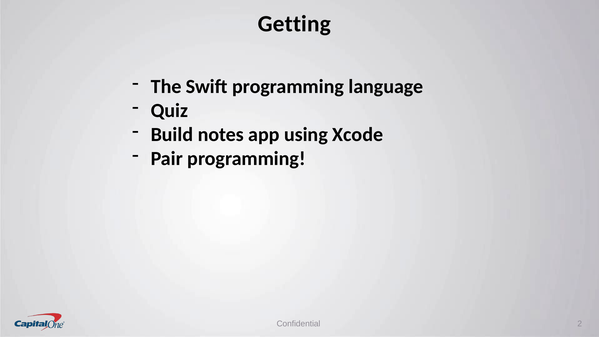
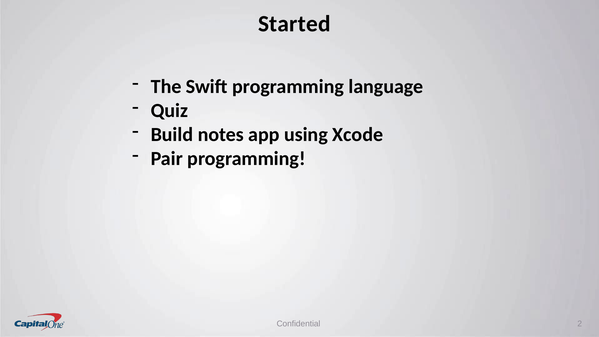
Getting: Getting -> Started (294, 24)
